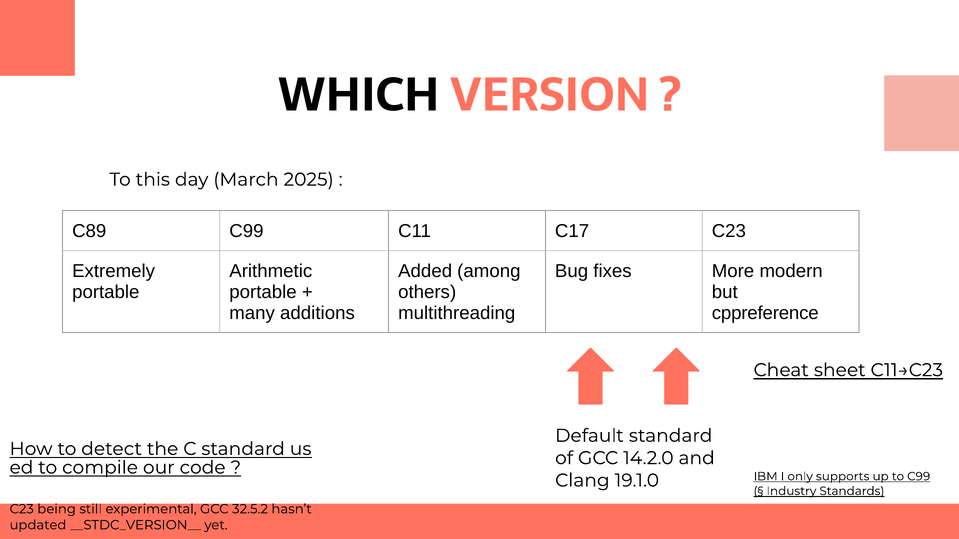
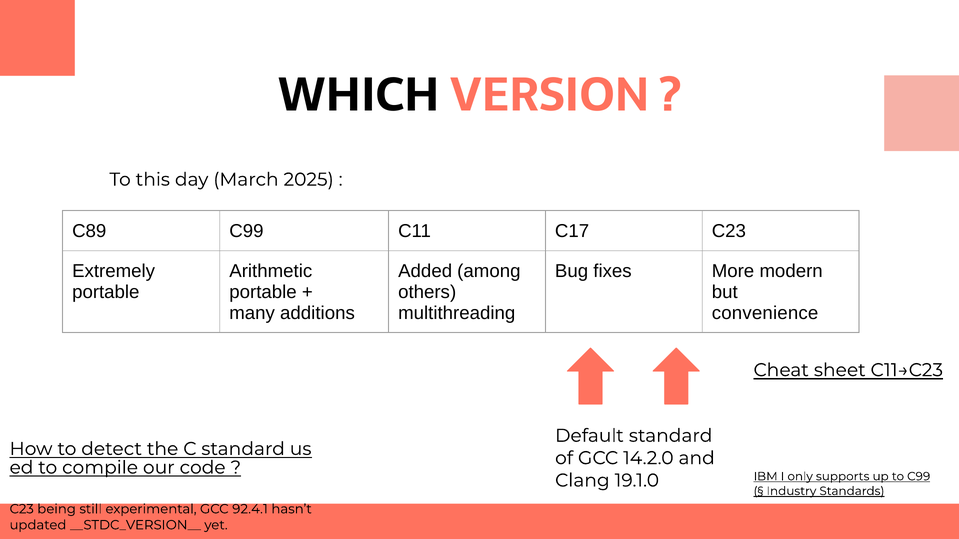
cppreference: cppreference -> convenience (765, 313)
32.5.2: 32.5.2 -> 92.4.1 (250, 509)
